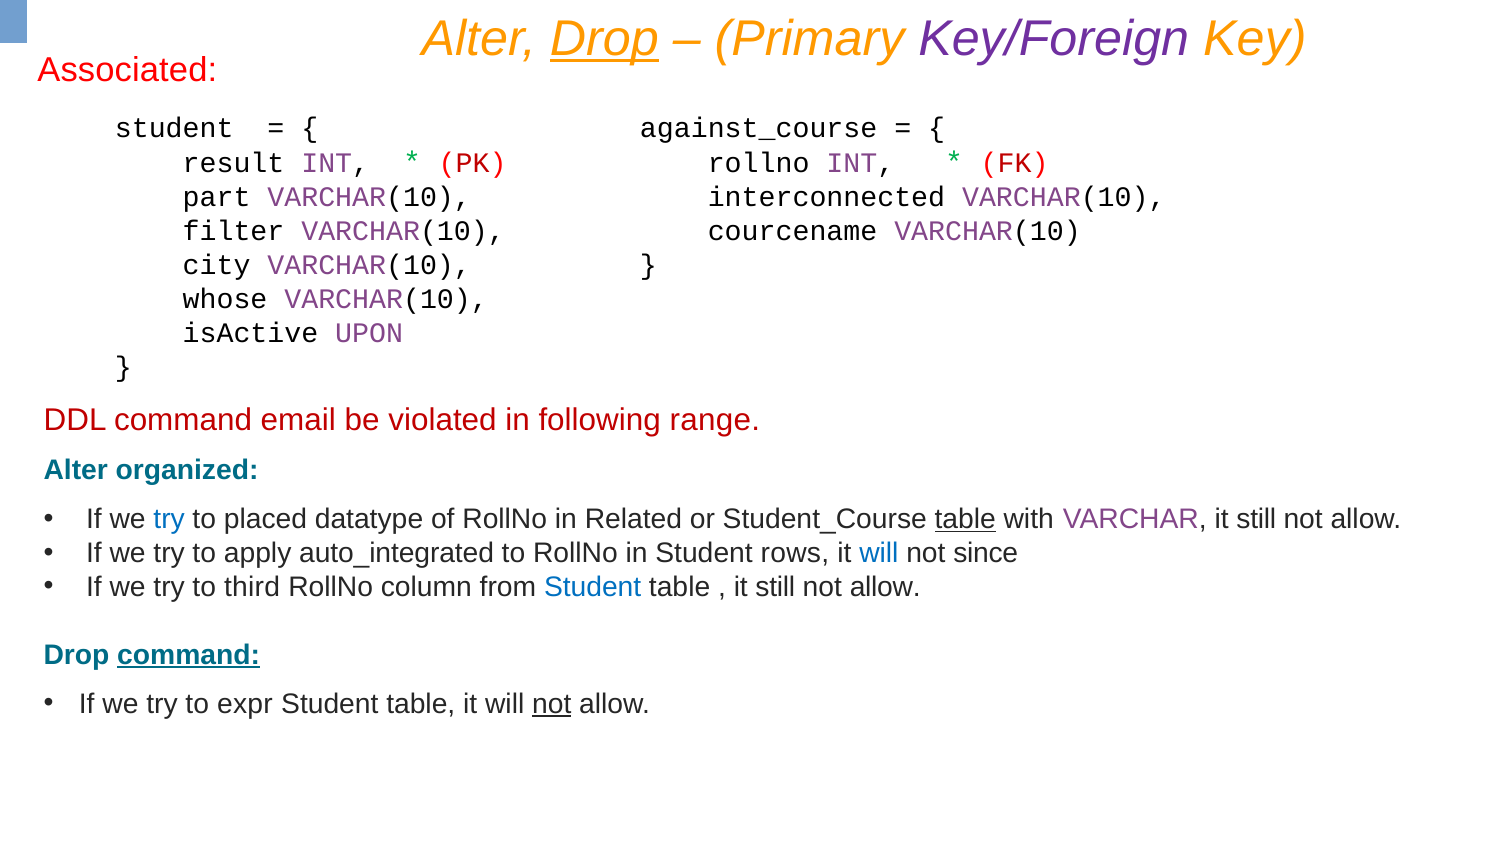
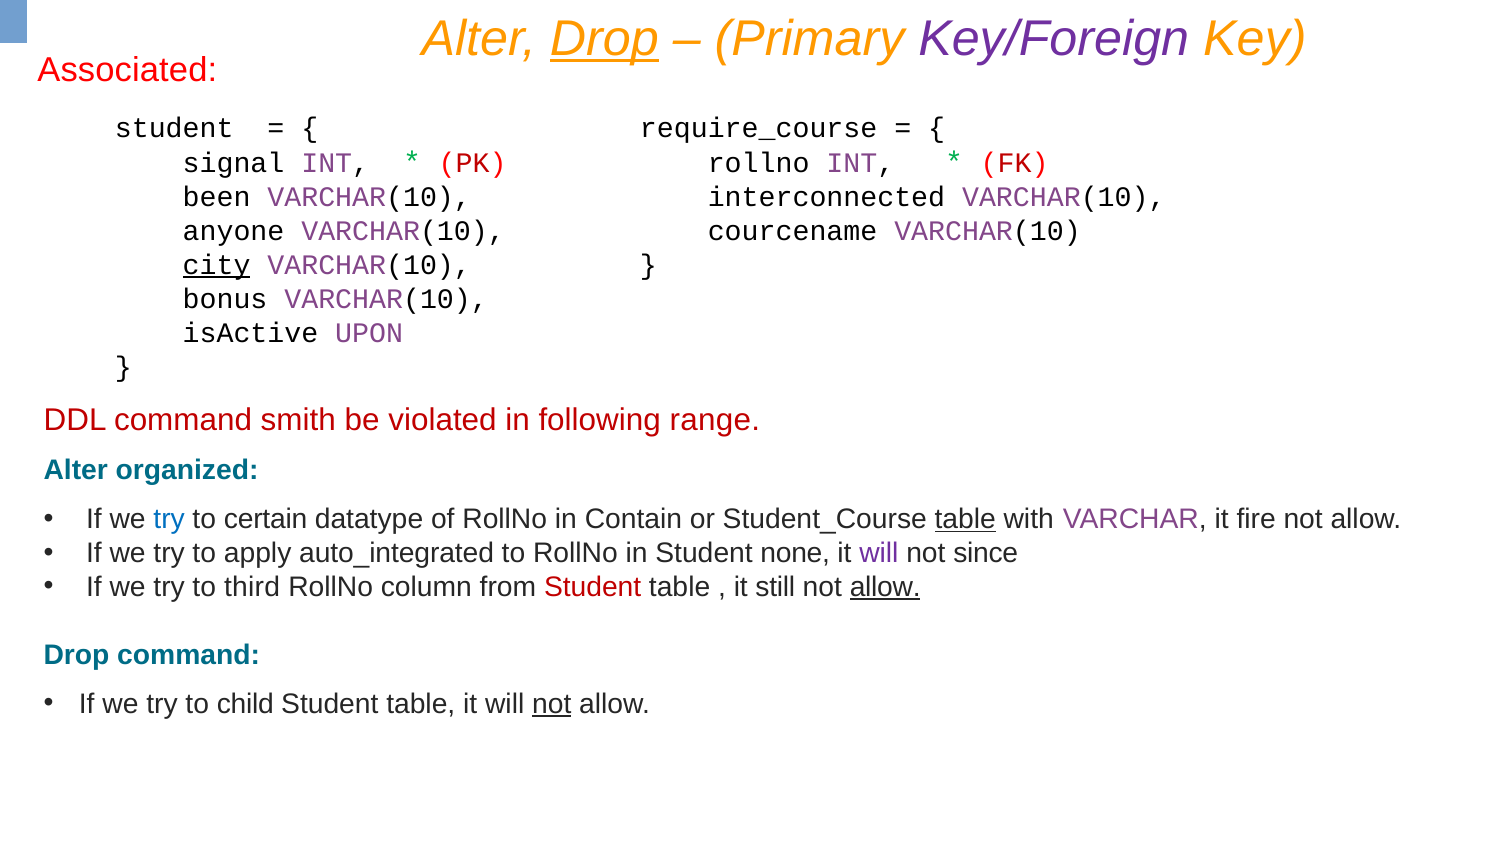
against_course: against_course -> require_course (759, 128)
result: result -> signal (234, 163)
part: part -> been (217, 198)
filter: filter -> anyone (234, 231)
city underline: none -> present (217, 265)
whose: whose -> bonus (225, 299)
email: email -> smith (298, 420)
placed: placed -> certain (266, 520)
Related: Related -> Contain (633, 520)
VARCHAR it still: still -> fire (1256, 520)
rows: rows -> none (795, 554)
will colour: blue -> purple (879, 554)
Student colour: blue -> red (593, 588)
allow underline: none -> present (885, 588)
command underline: present -> none (189, 655)
expr: expr -> child (245, 704)
